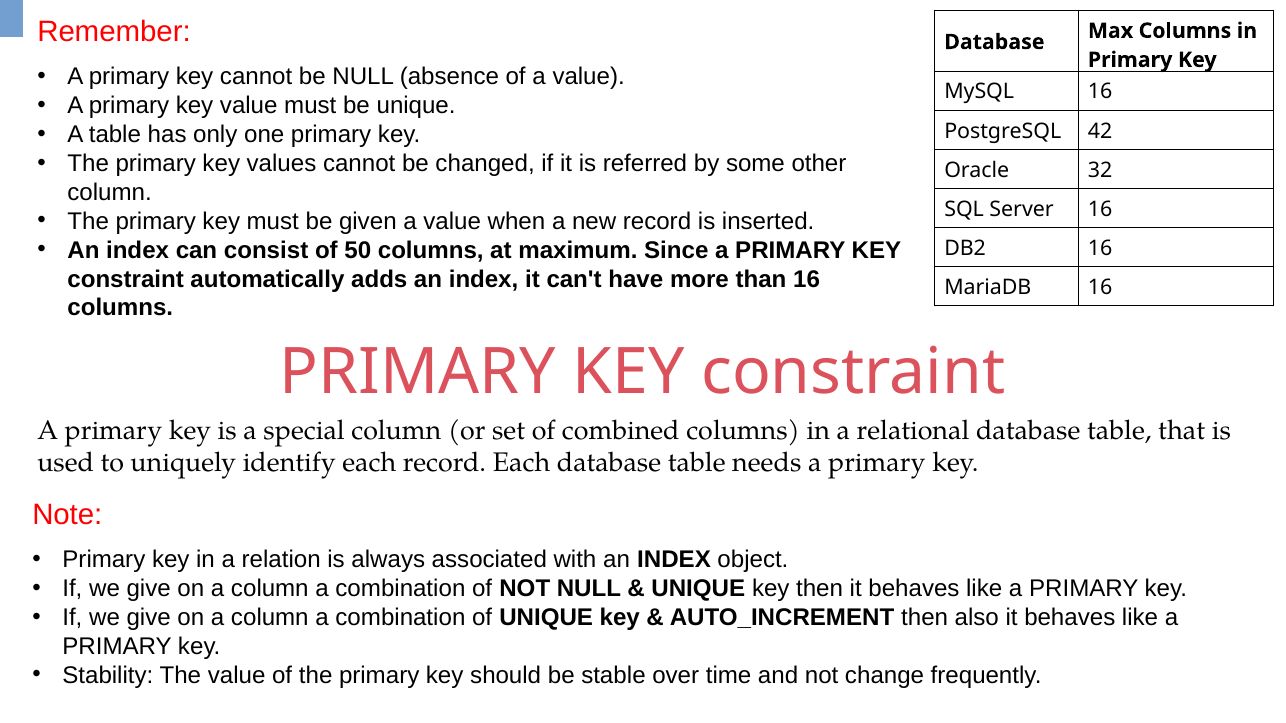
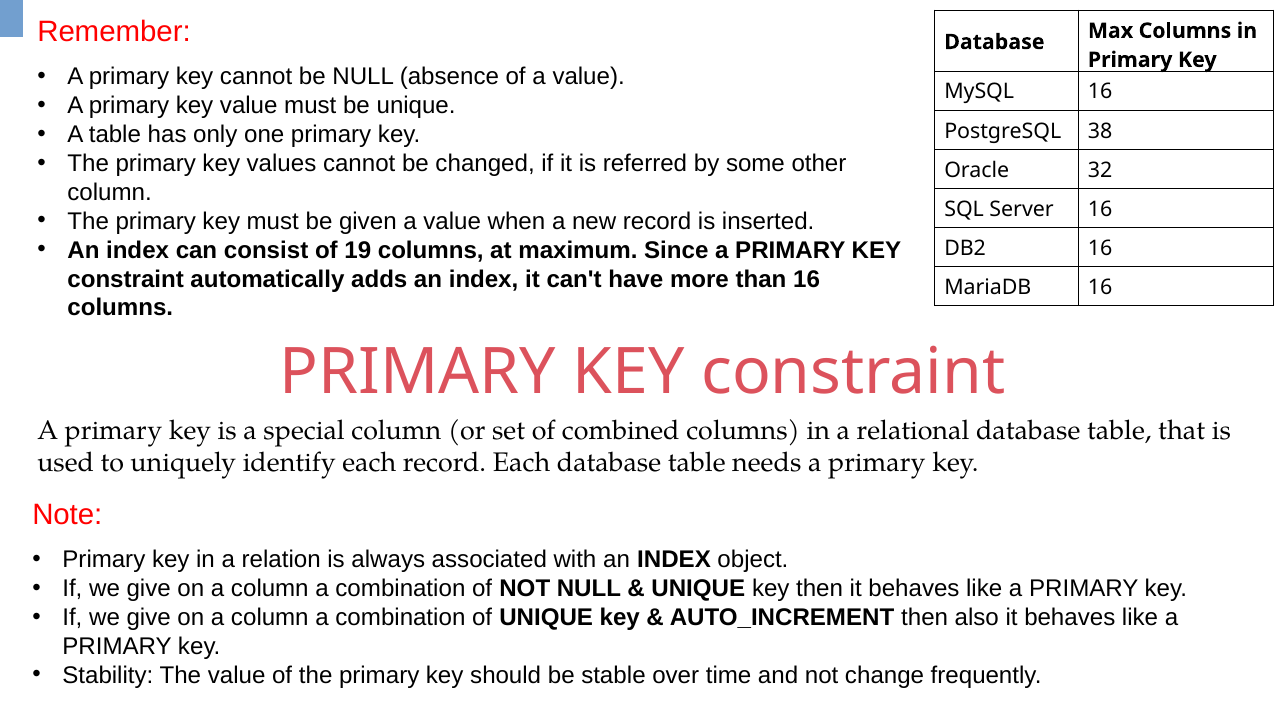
42: 42 -> 38 (1100, 131)
50: 50 -> 19 (358, 250)
